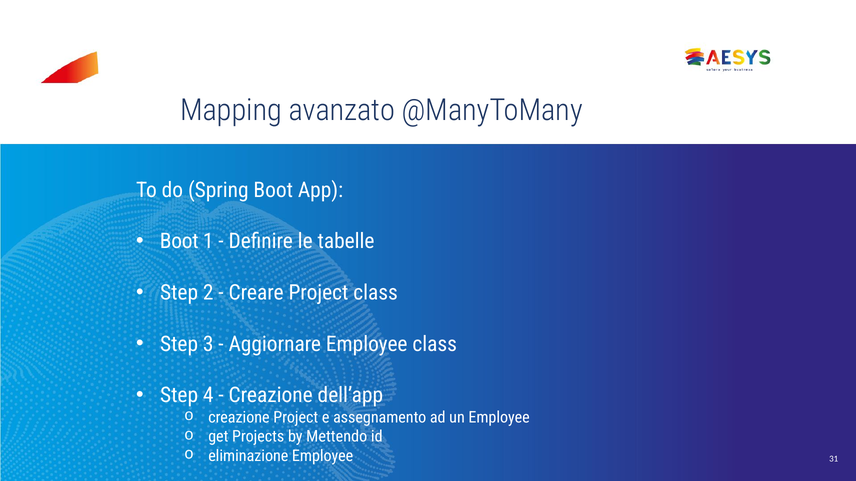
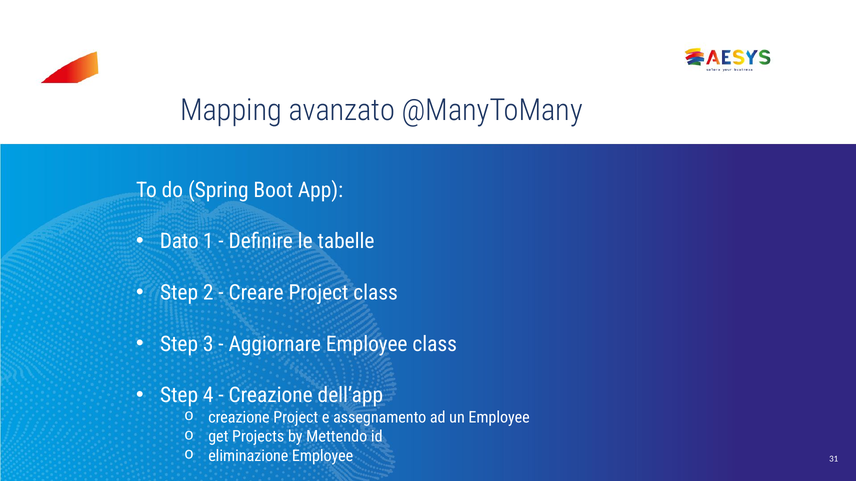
Boot: Boot -> Dato (179, 242)
